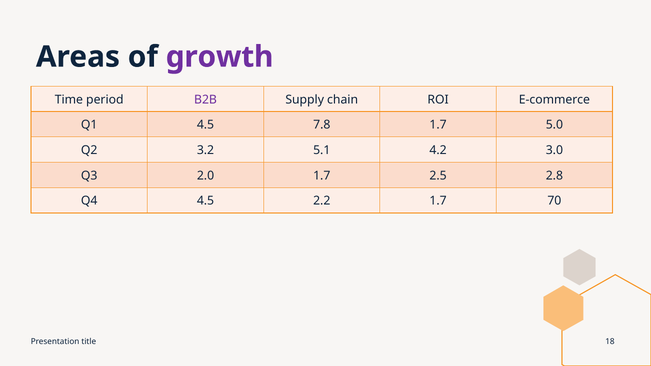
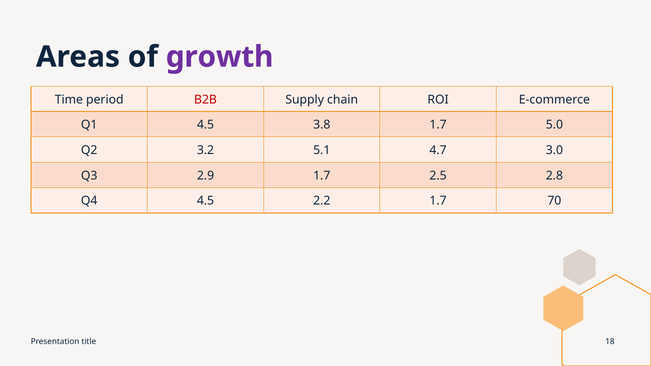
B2B colour: purple -> red (205, 100)
7.8: 7.8 -> 3.8 (322, 125)
4.2: 4.2 -> 4.7 (438, 150)
2.0: 2.0 -> 2.9 (206, 176)
